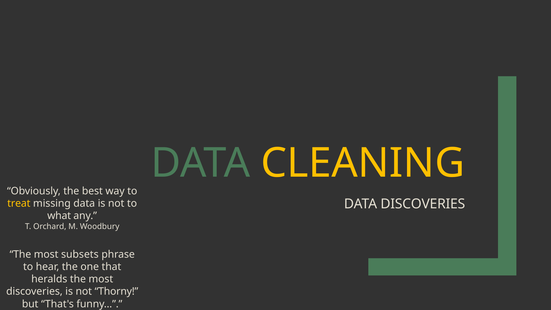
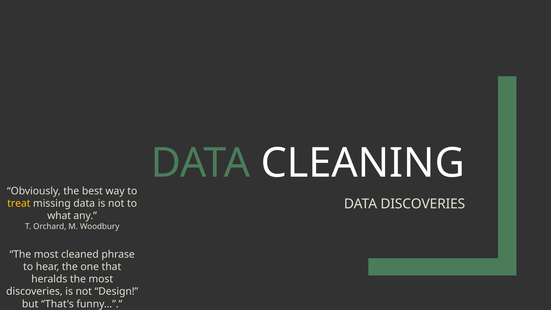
CLEANING colour: yellow -> white (363, 163)
subsets: subsets -> cleaned (80, 254)
Thorny: Thorny -> Design (116, 292)
